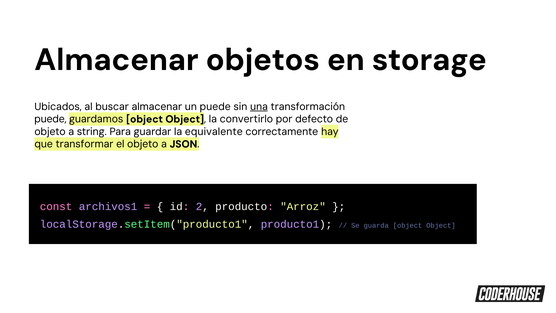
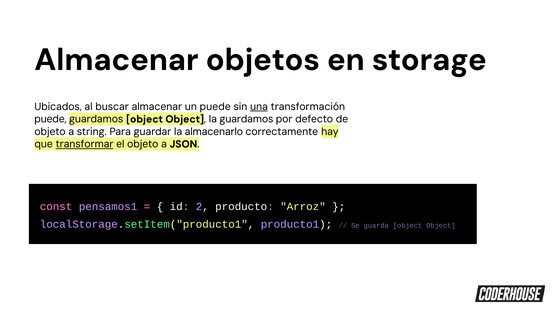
la convertirlo: convertirlo -> guardamos (246, 119)
equivalente: equivalente -> almacenarlo (214, 132)
transformar underline: none -> present (84, 144)
archivos1: archivos1 -> pensamos1 (108, 206)
